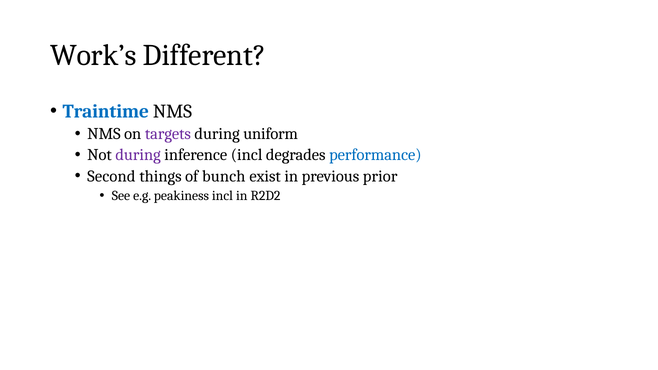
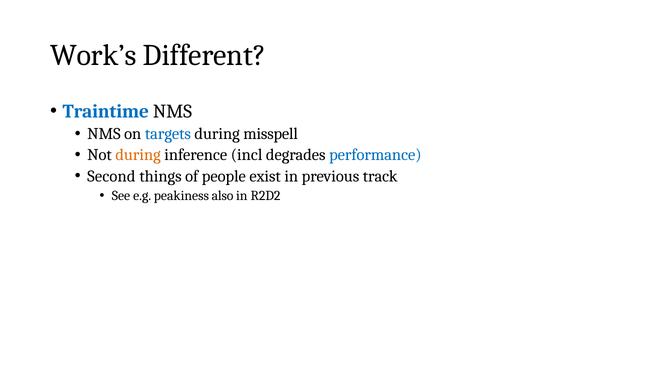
targets colour: purple -> blue (168, 134)
uniform: uniform -> misspell (271, 134)
during colour: purple -> orange (138, 155)
bunch: bunch -> people (224, 176)
prior: prior -> track (380, 176)
peakiness incl: incl -> also (223, 196)
